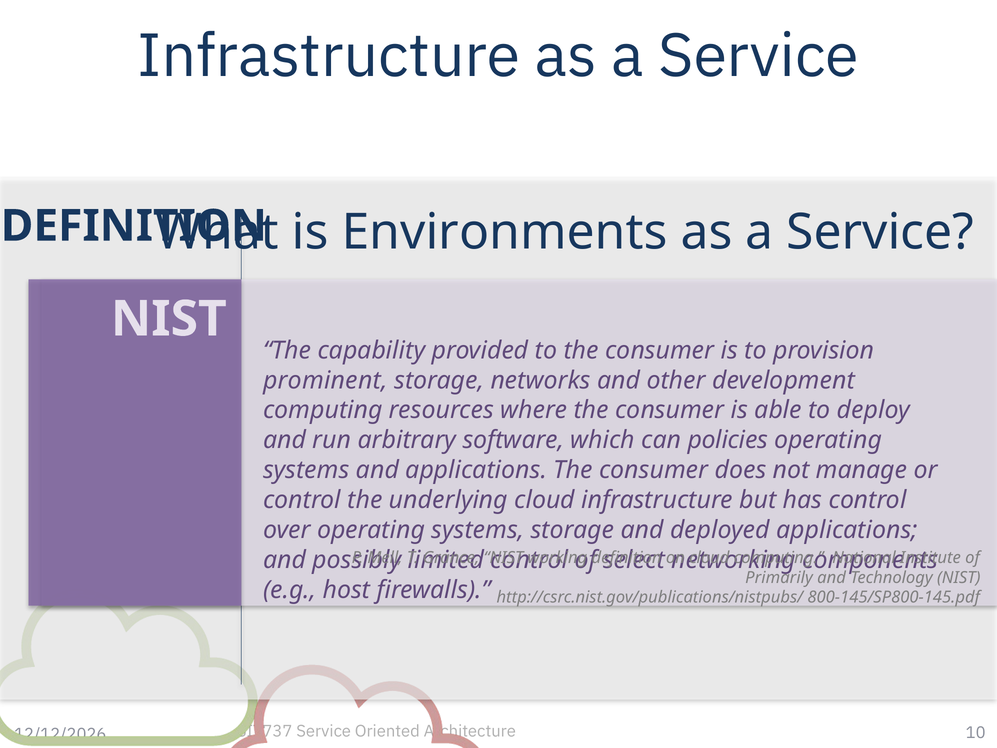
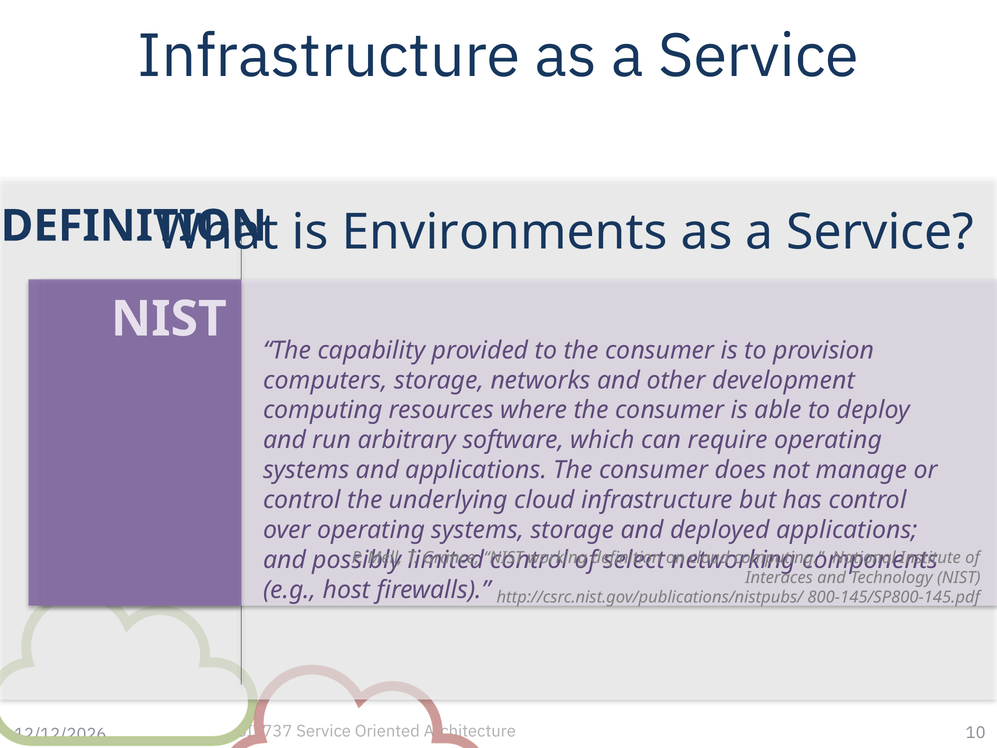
prominent: prominent -> computers (325, 380)
policies: policies -> require (728, 440)
Primarily: Primarily -> Interaces (779, 577)
